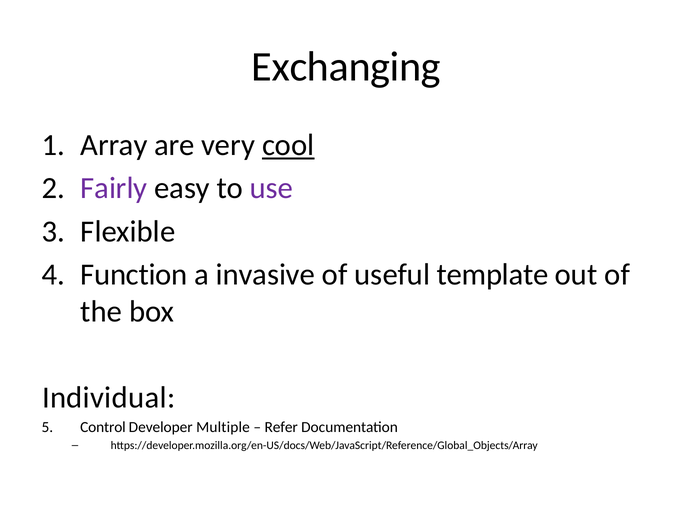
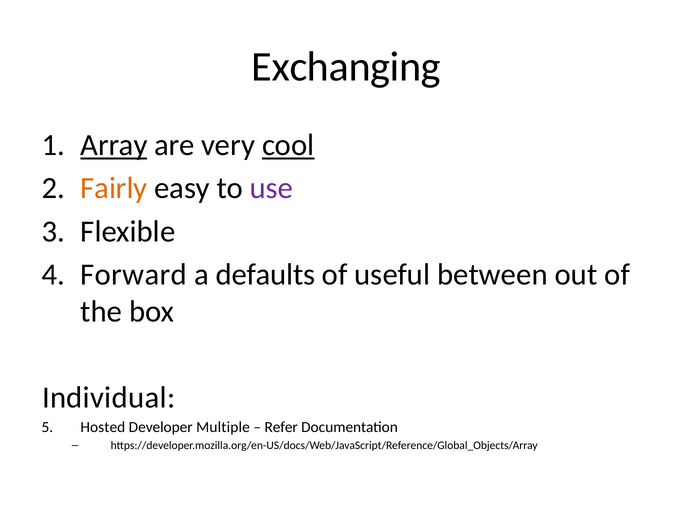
Array underline: none -> present (114, 145)
Fairly colour: purple -> orange (114, 188)
Function: Function -> Forward (134, 274)
invasive: invasive -> defaults (265, 274)
template: template -> between (492, 274)
Control: Control -> Hosted (103, 427)
